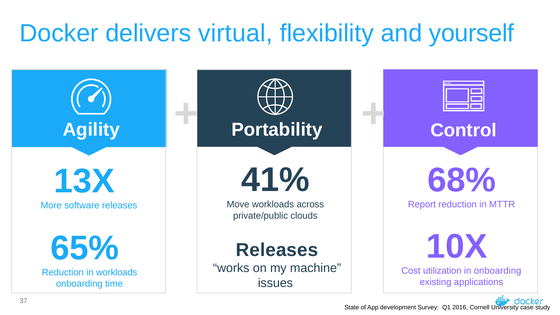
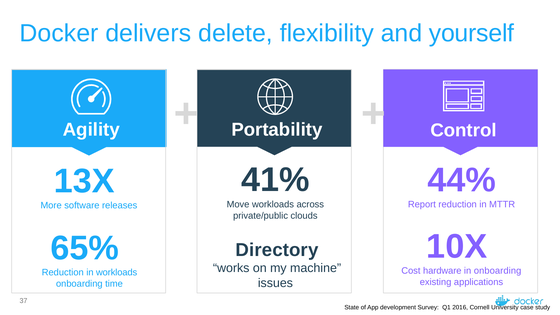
virtual: virtual -> delete (236, 33)
68%: 68% -> 44% (462, 180)
Releases: Releases -> Directory (277, 250)
utilization: utilization -> hardware (442, 271)
